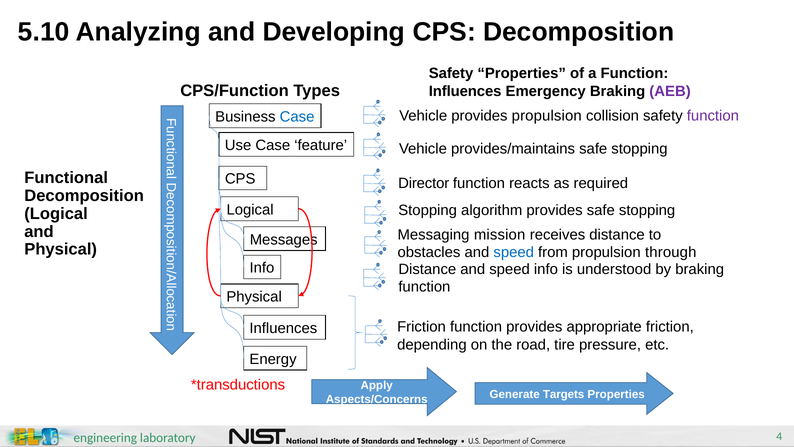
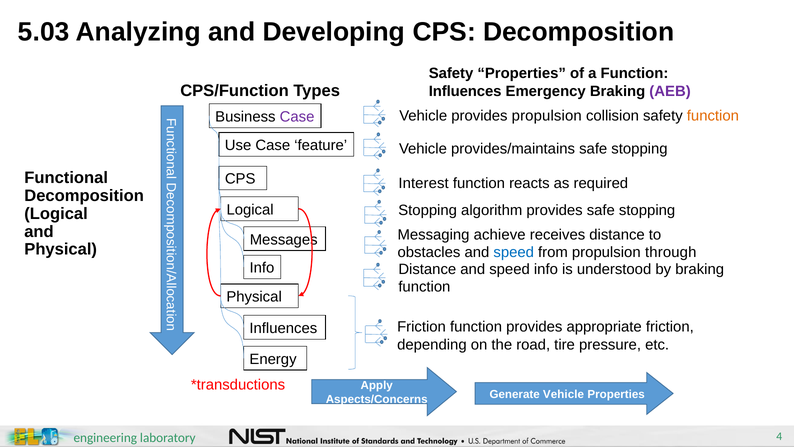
5.10: 5.10 -> 5.03 (44, 32)
function colour: purple -> orange (713, 116)
Case colour: blue -> purple (297, 117)
Director: Director -> Interest (424, 183)
mission: mission -> achieve (500, 234)
Generate Targets: Targets -> Vehicle (563, 394)
